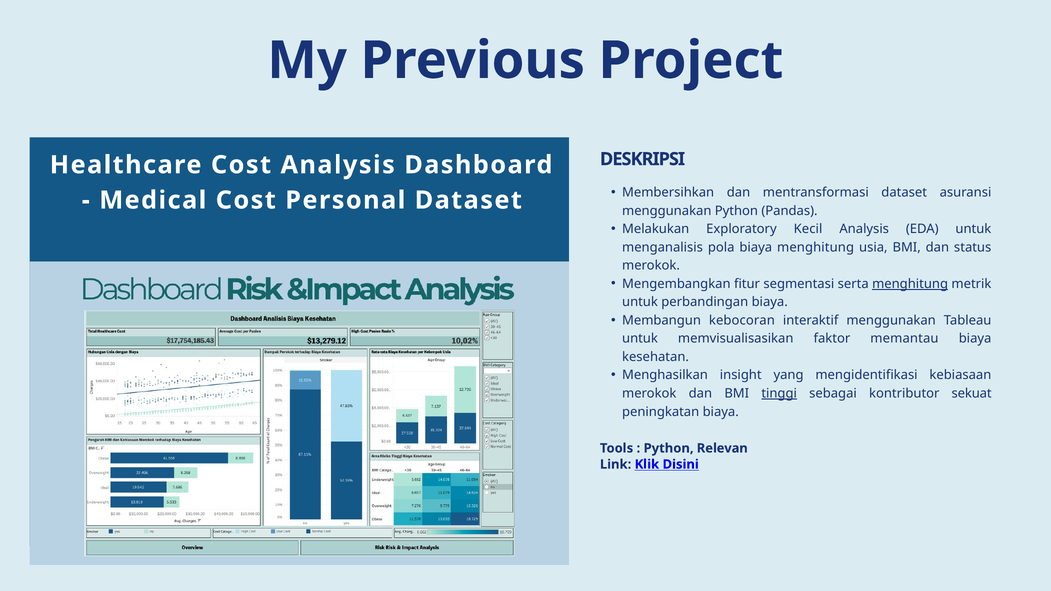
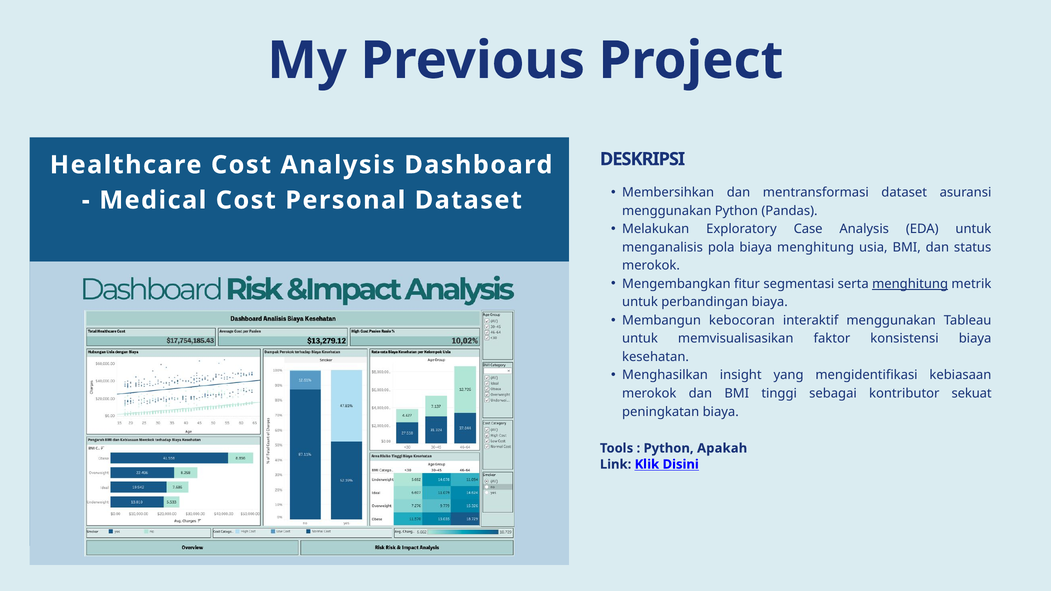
Kecil: Kecil -> Case (808, 229)
memantau: memantau -> konsistensi (905, 339)
tinggi underline: present -> none (779, 394)
Relevan: Relevan -> Apakah (722, 448)
